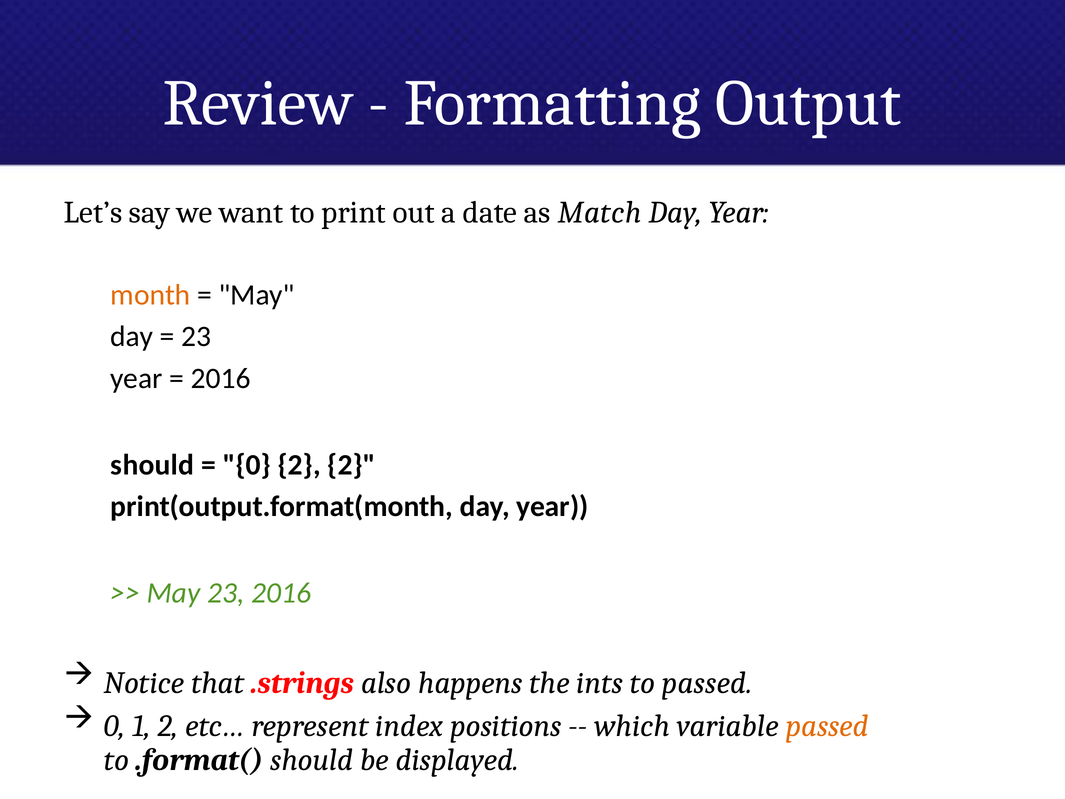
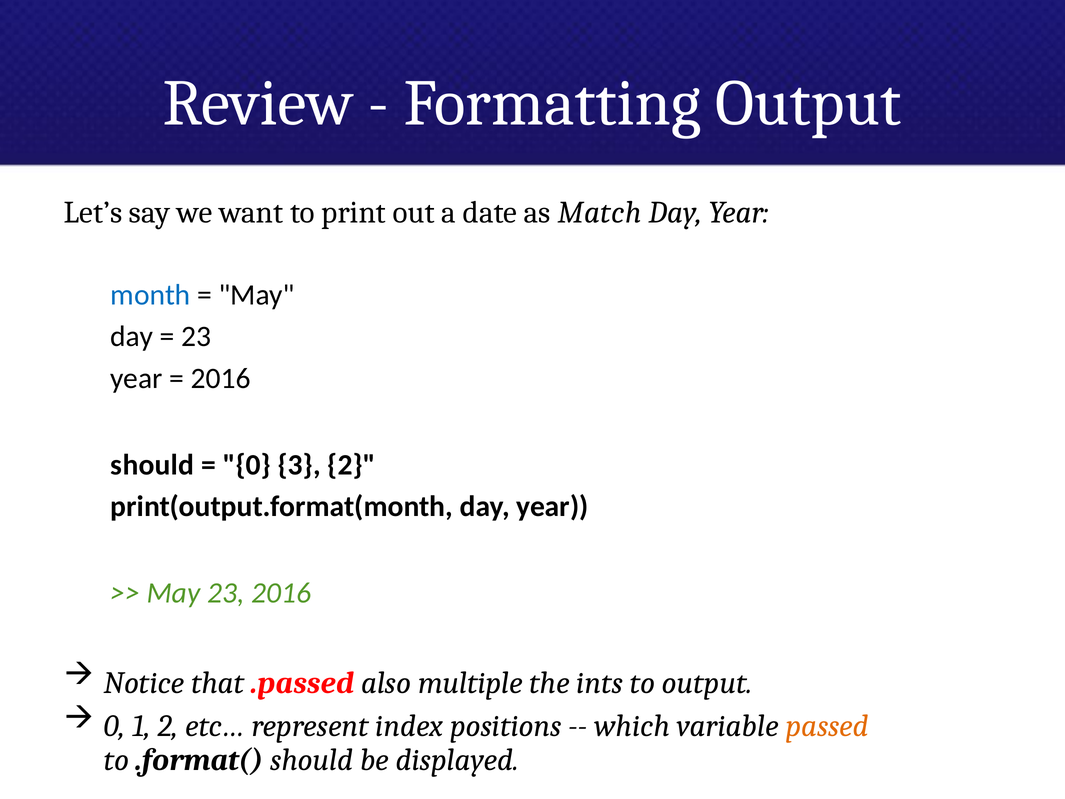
month colour: orange -> blue (150, 295)
0 2: 2 -> 3 (299, 465)
.strings: .strings -> .passed (303, 683)
happens: happens -> multiple (470, 683)
to passed: passed -> output (707, 683)
